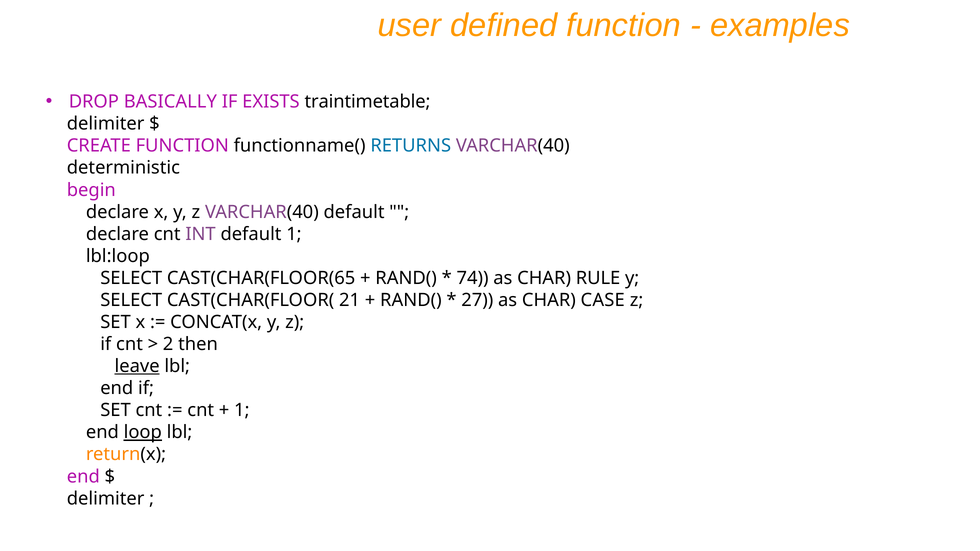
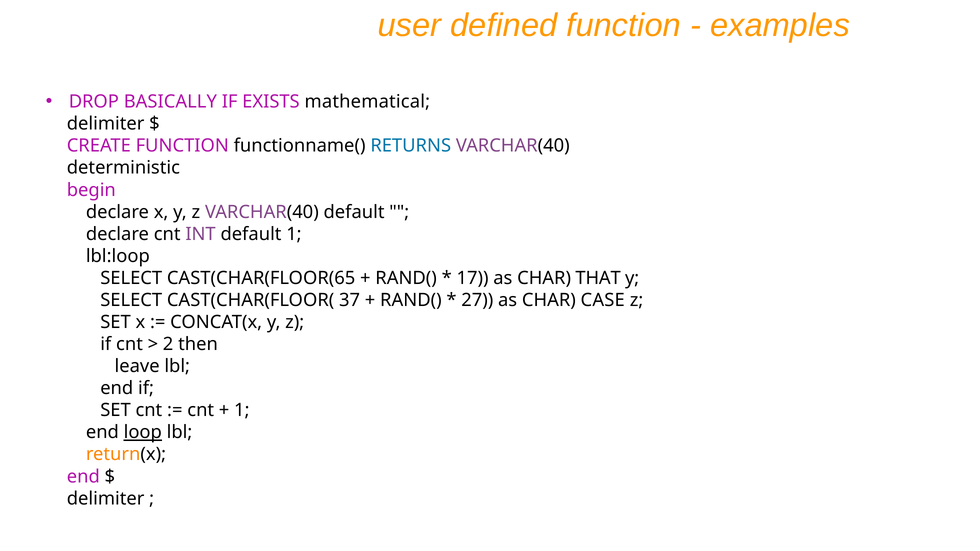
traintimetable: traintimetable -> mathematical (367, 102)
74: 74 -> 17 (473, 278)
RULE: RULE -> THAT (598, 278)
21: 21 -> 37 (350, 300)
leave underline: present -> none (137, 366)
